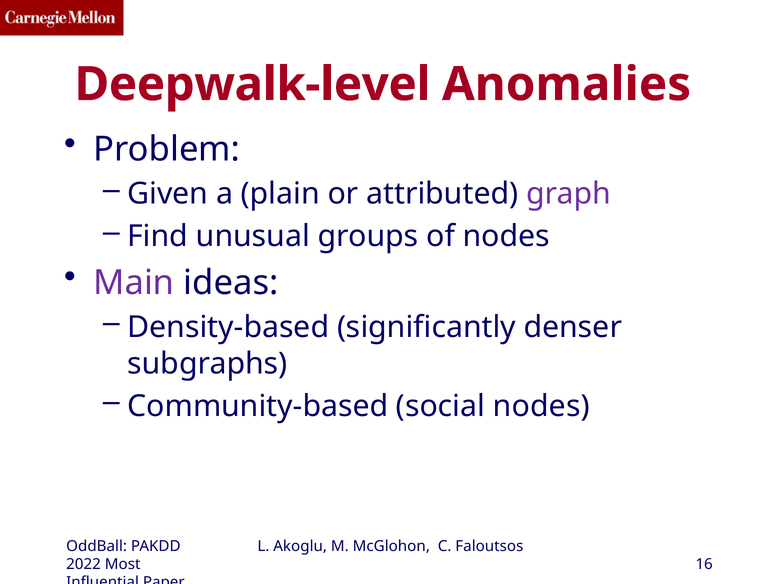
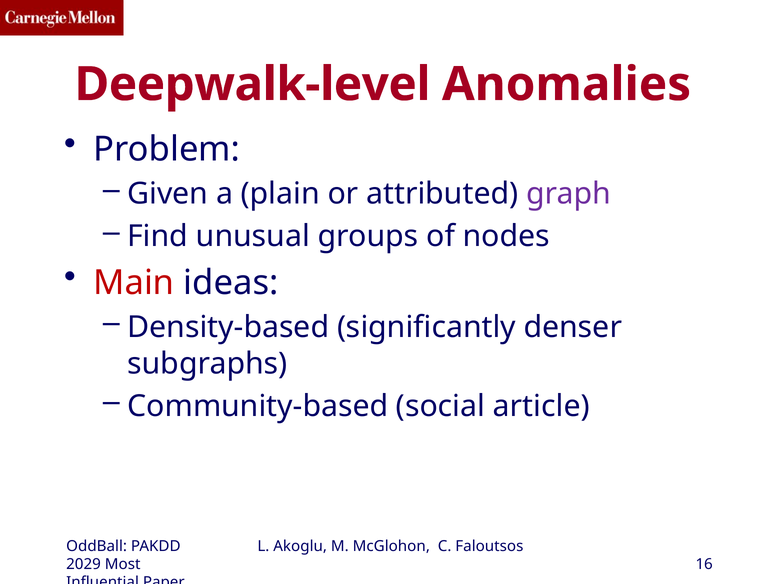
Main colour: purple -> red (134, 283)
social nodes: nodes -> article (541, 406)
2022: 2022 -> 2029 (84, 565)
